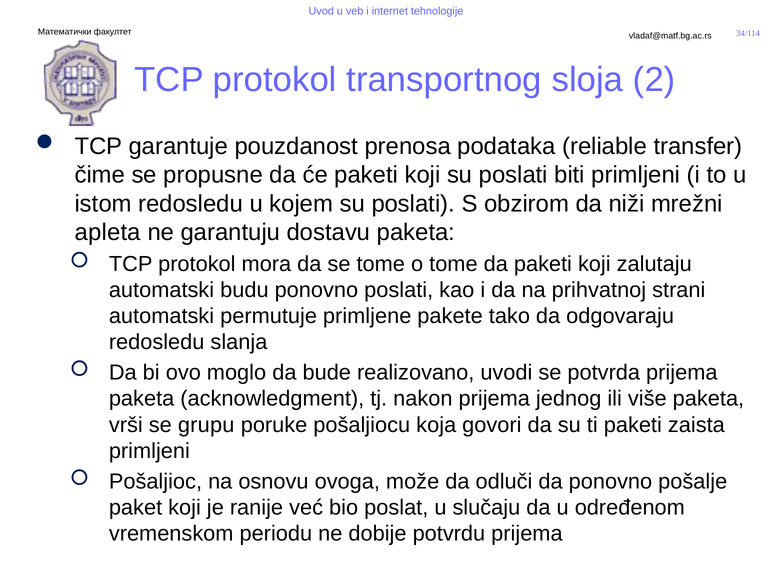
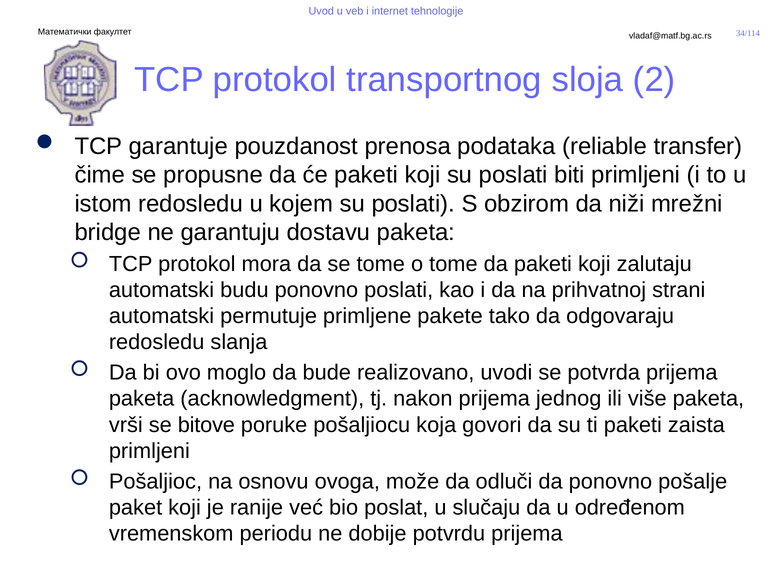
apleta: apleta -> bridge (108, 232)
grupu: grupu -> bitove (206, 425)
